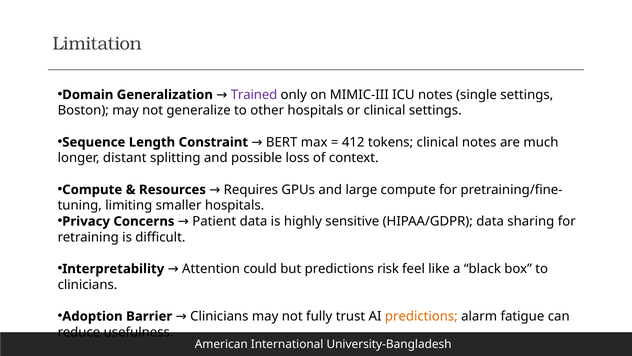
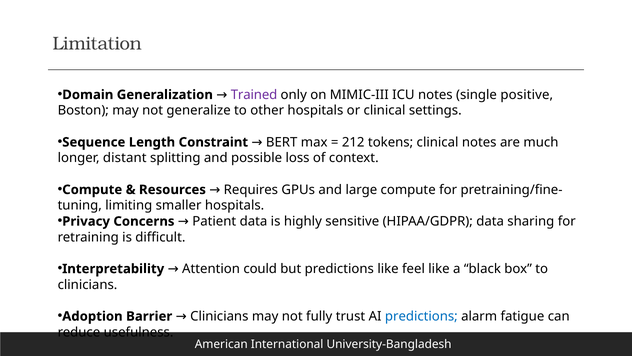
single settings: settings -> positive (527, 95)
412: 412 -> 212 (353, 142)
predictions risk: risk -> like (388, 268)
predictions colour: orange -> blue (421, 316)
